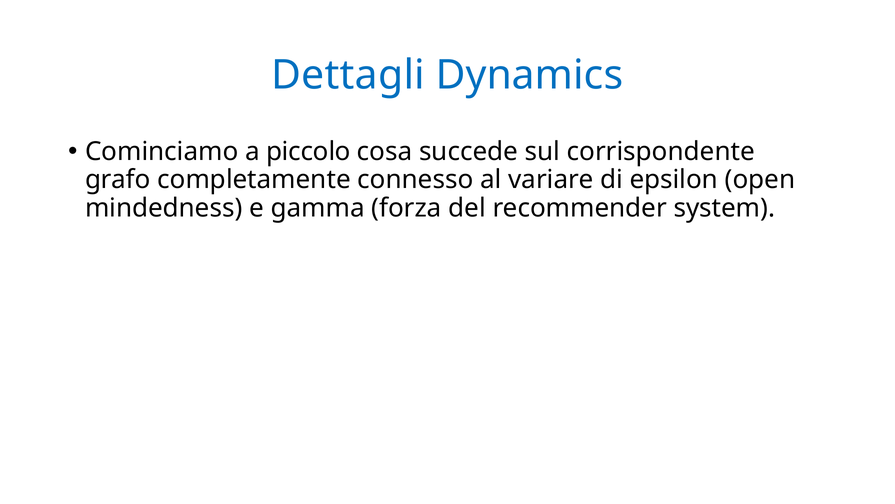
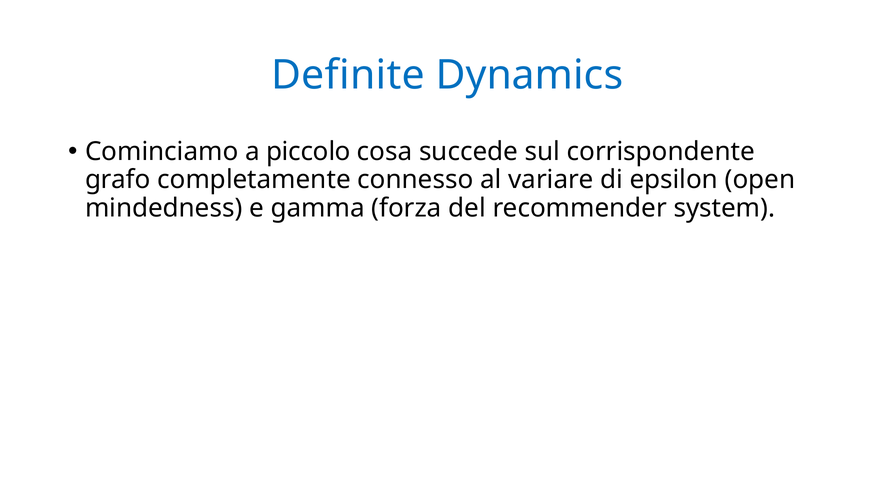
Dettagli: Dettagli -> Definite (348, 75)
